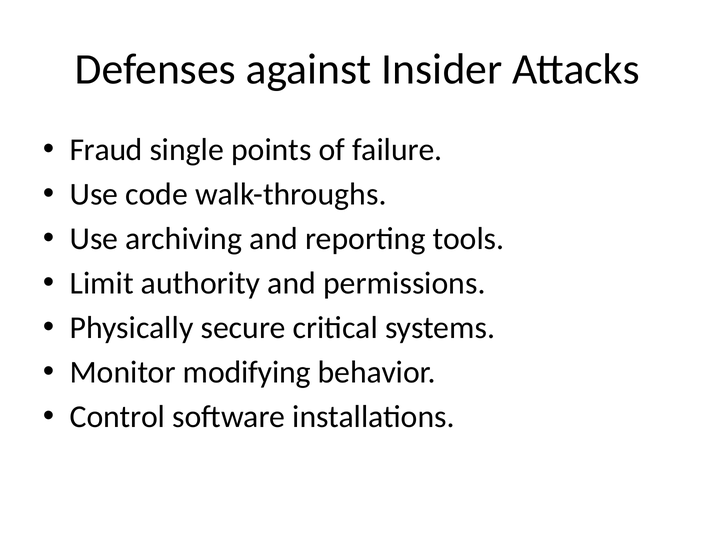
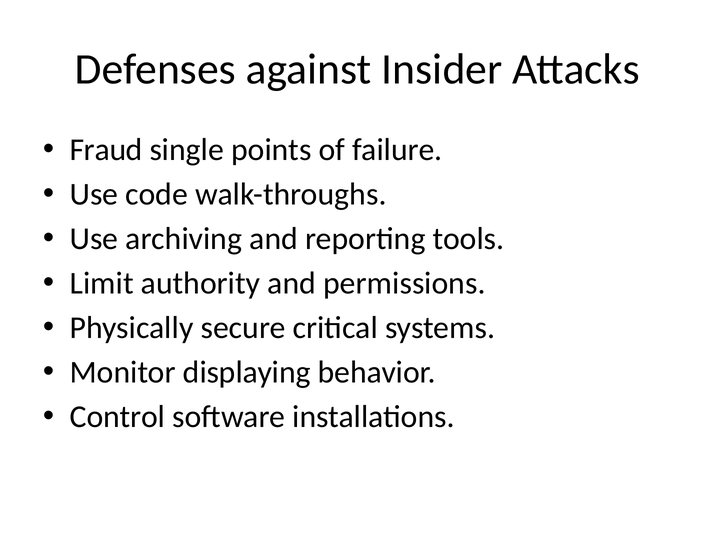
modifying: modifying -> displaying (247, 373)
